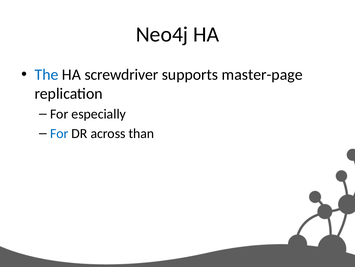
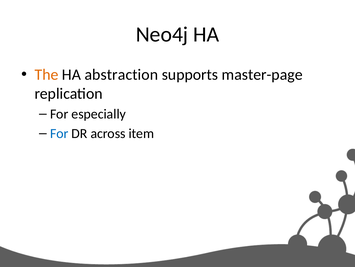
The colour: blue -> orange (47, 74)
screwdriver: screwdriver -> abstraction (121, 74)
than: than -> item (141, 133)
